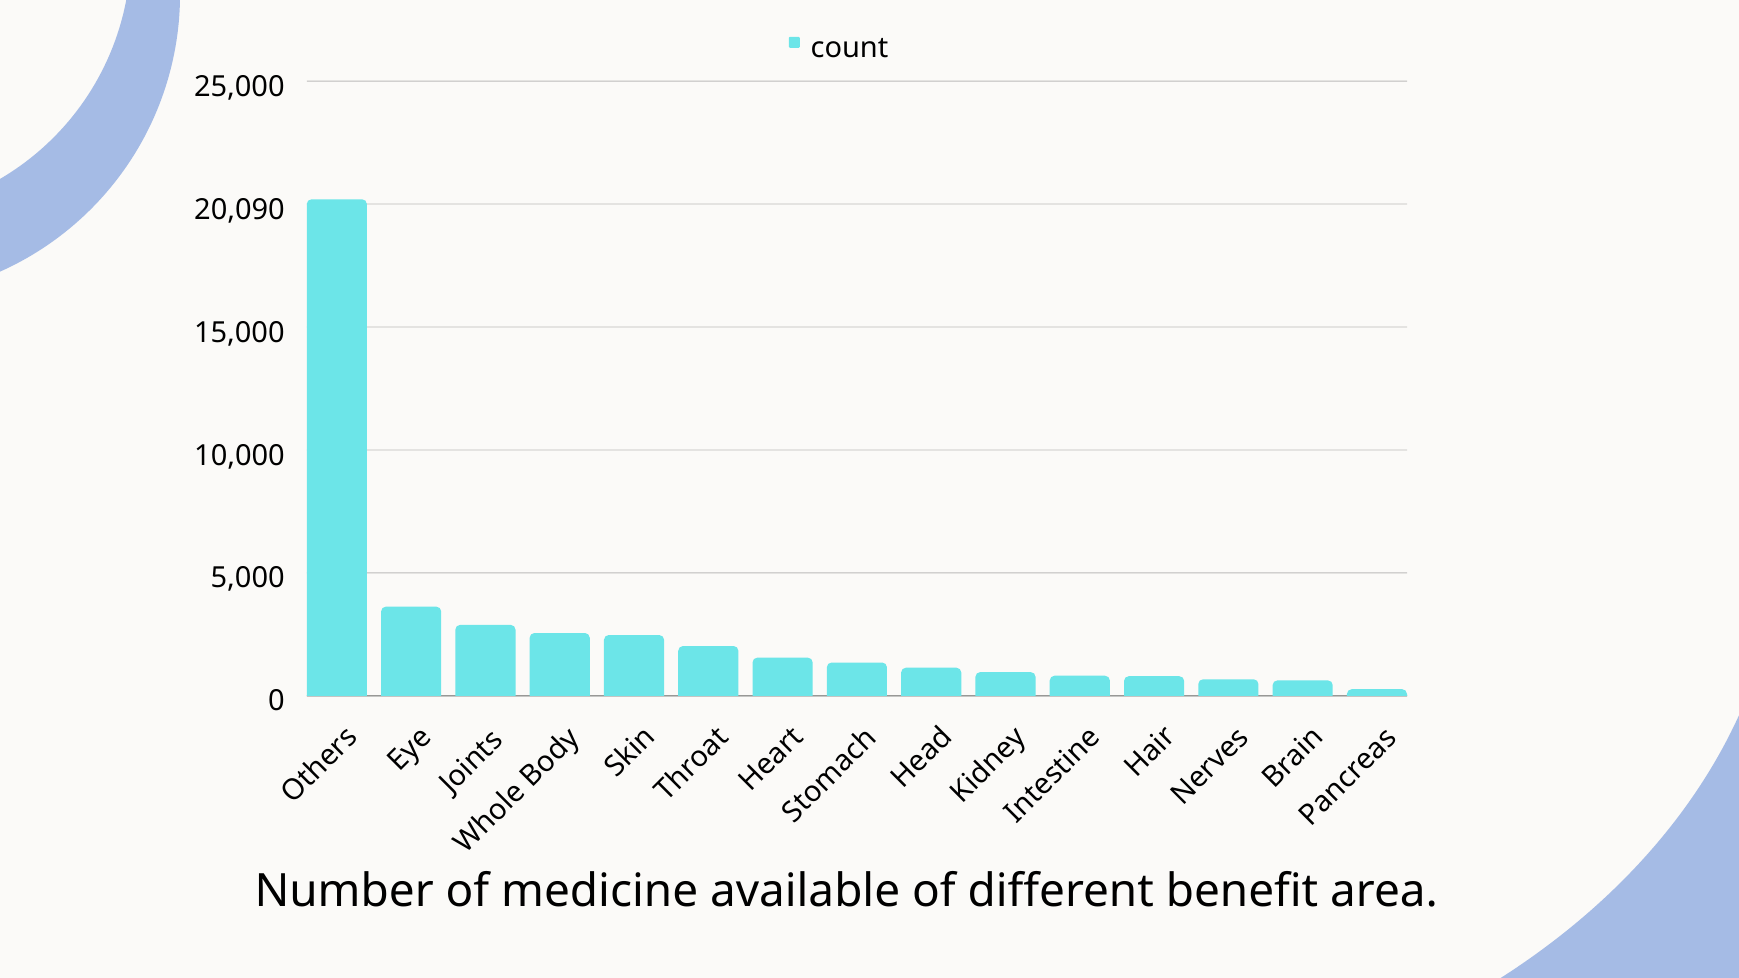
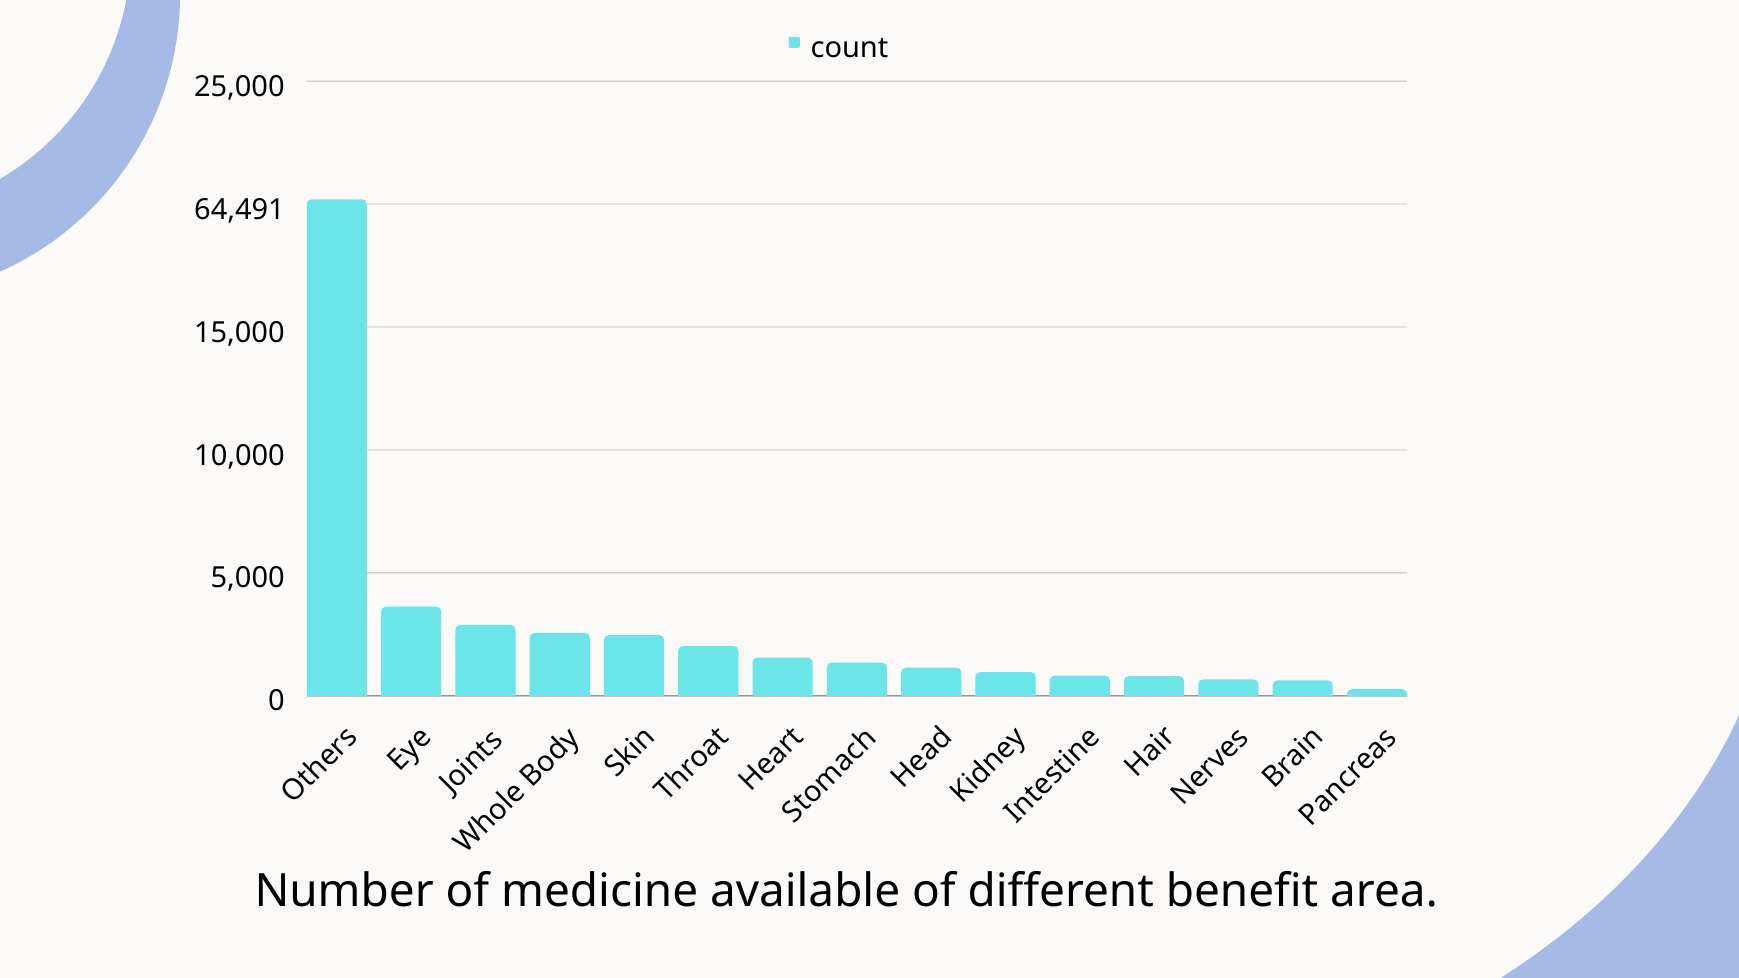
20,090: 20,090 -> 64,491 (239, 210)
